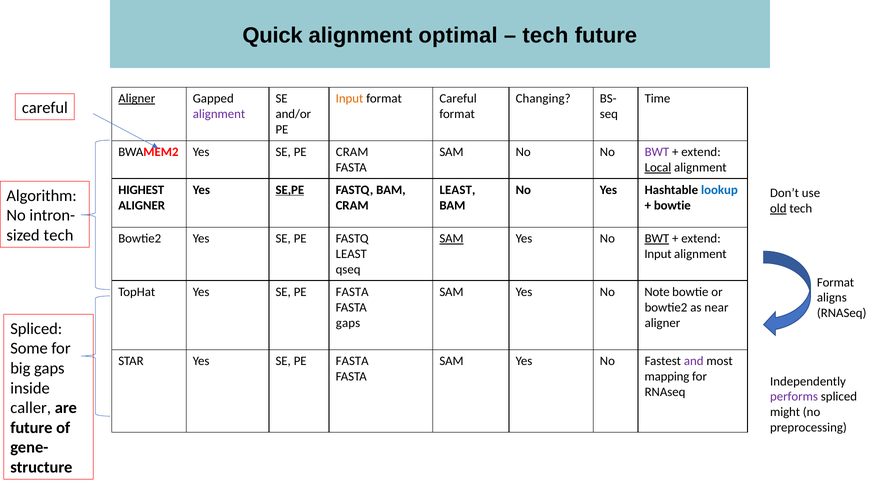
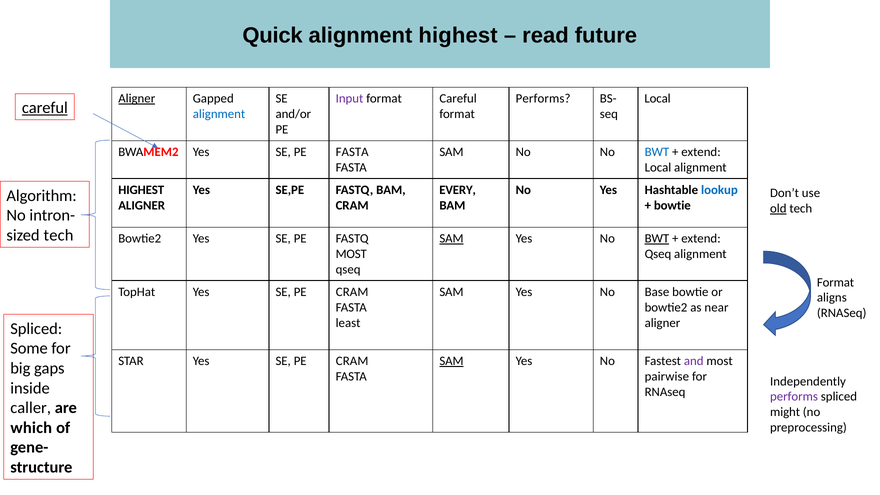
optimal: optimal -> highest (458, 36)
tech: tech -> read (545, 36)
Input colour: orange -> purple (350, 99)
Changing: Changing -> Performs (543, 99)
Time: Time -> Local (658, 99)
careful underline: none -> present (45, 108)
alignment colour: purple -> blue (219, 114)
PE CRAM: CRAM -> FASTA (352, 152)
BWT colour: purple -> blue (657, 152)
Local underline: present -> none (658, 168)
SE,PE underline: present -> none (290, 190)
LEAST: LEAST -> EVERY (458, 190)
LEAST: LEAST -> MOST (351, 254)
Input: Input -> Qseq (658, 254)
FASTA: FASTA -> CRAM (352, 292)
Note: Note -> Base (657, 292)
gaps: gaps -> least (348, 323)
FASTA: FASTA -> CRAM (352, 361)
SAM underline: none -> present (451, 361)
mapping: mapping -> pairwise (667, 377)
future: future -> which (31, 428)
